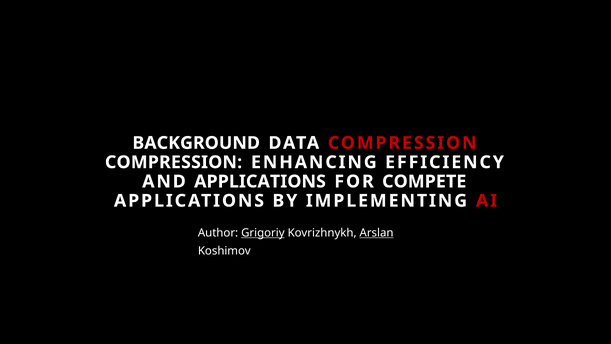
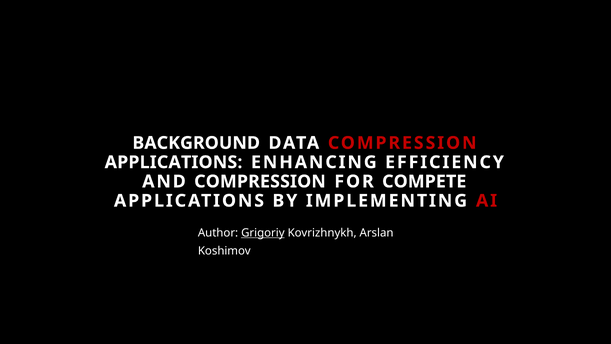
COMPRESSION: COMPRESSION -> APPLICATIONS (174, 162)
AND APPLICATIONS: APPLICATIONS -> COMPRESSION (260, 181)
Arslan underline: present -> none (377, 233)
